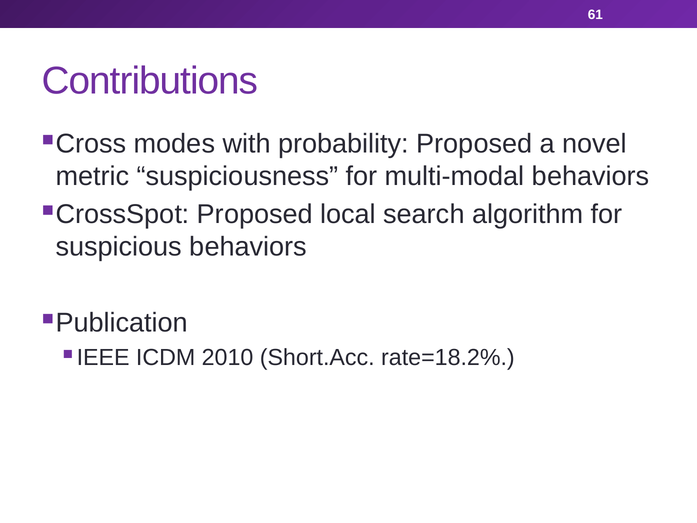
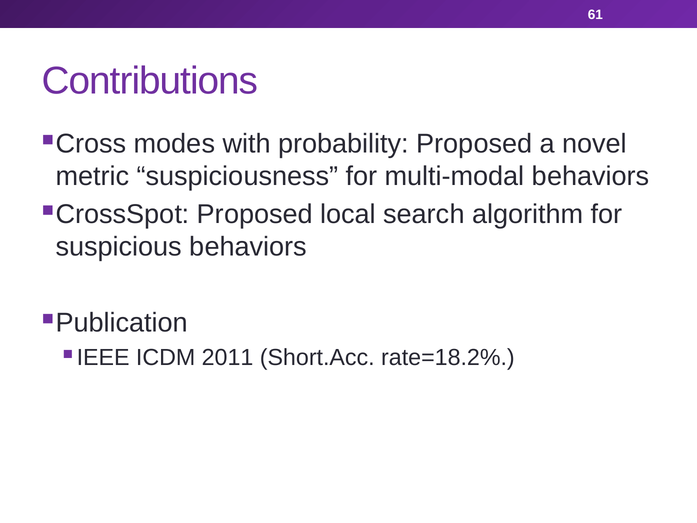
2010: 2010 -> 2011 (228, 357)
